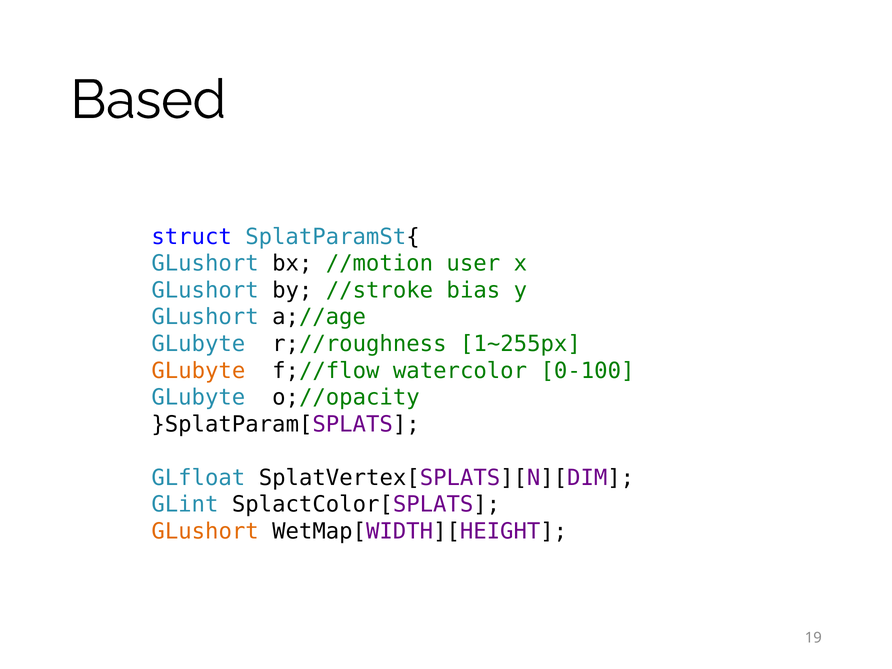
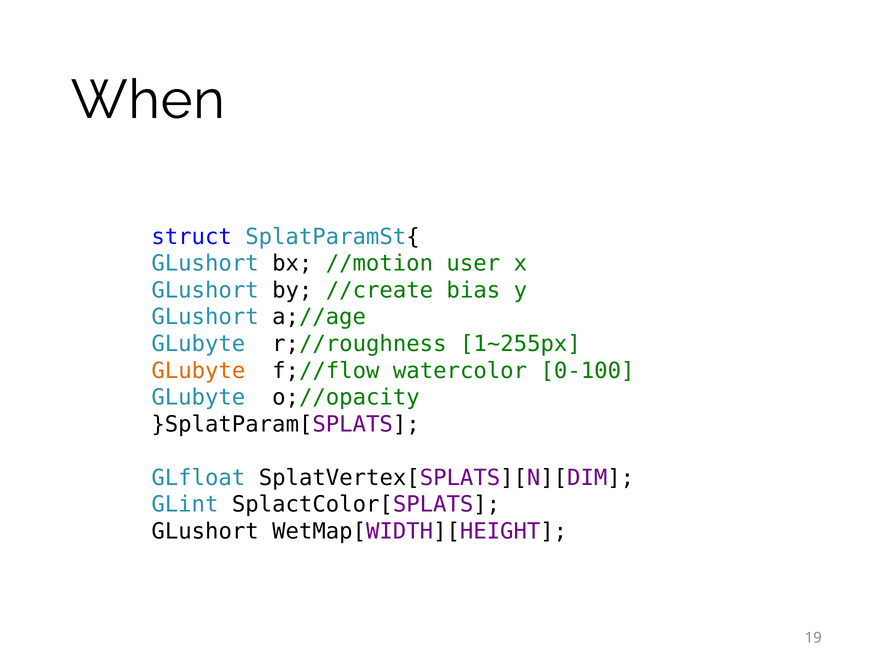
Based: Based -> When (148, 100)
//stroke: //stroke -> //create (379, 290)
GLushort colour: orange -> black (205, 531)
